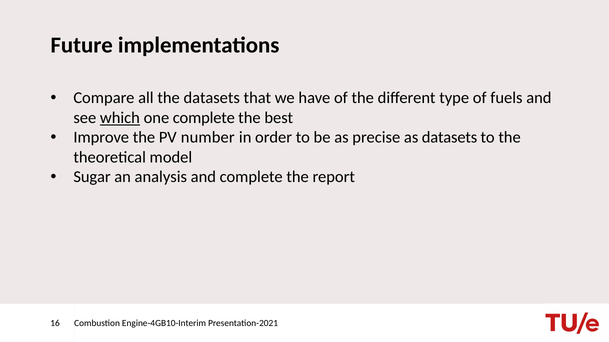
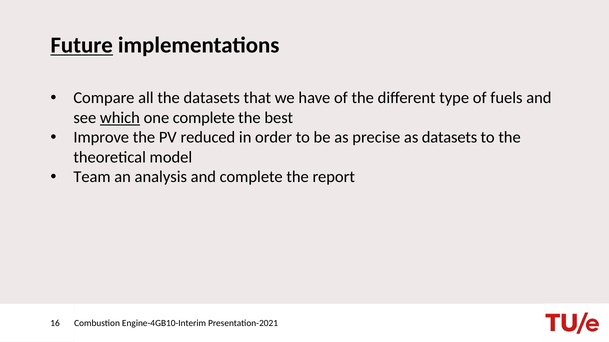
Future underline: none -> present (82, 45)
number: number -> reduced (208, 138)
Sugar: Sugar -> Team (92, 177)
